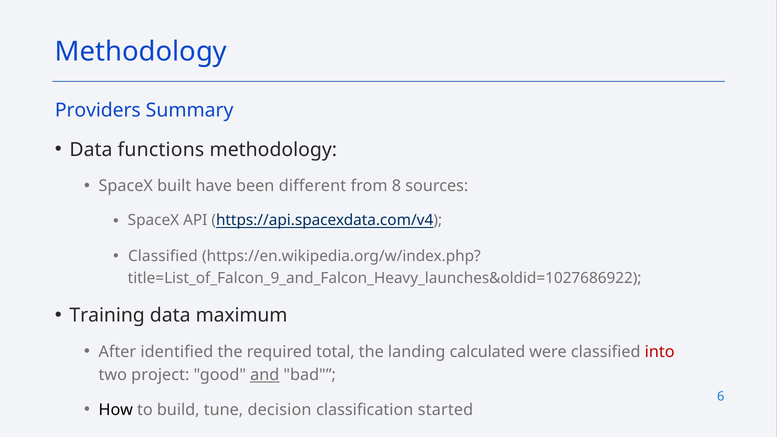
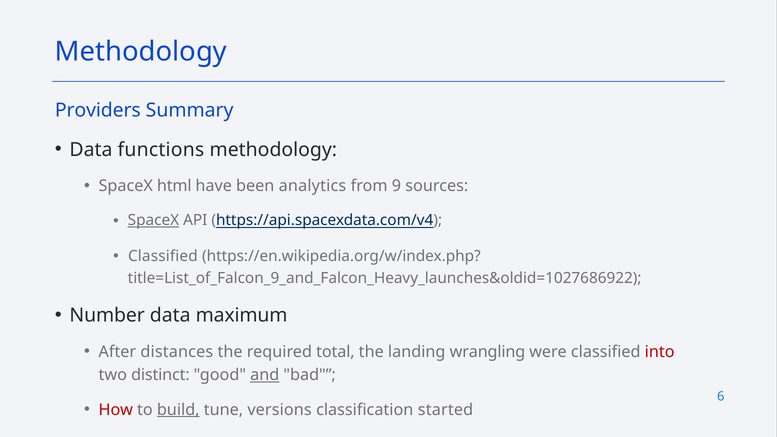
built: built -> html (174, 186)
different: different -> analytics (312, 186)
8: 8 -> 9 (397, 186)
SpaceX underline: none -> present (153, 220)
Training: Training -> Number (107, 316)
identified: identified -> distances (177, 352)
calculated: calculated -> wrangling (487, 352)
project: project -> distinct (160, 375)
How colour: black -> red (116, 410)
build underline: none -> present (178, 410)
decision: decision -> versions (280, 410)
